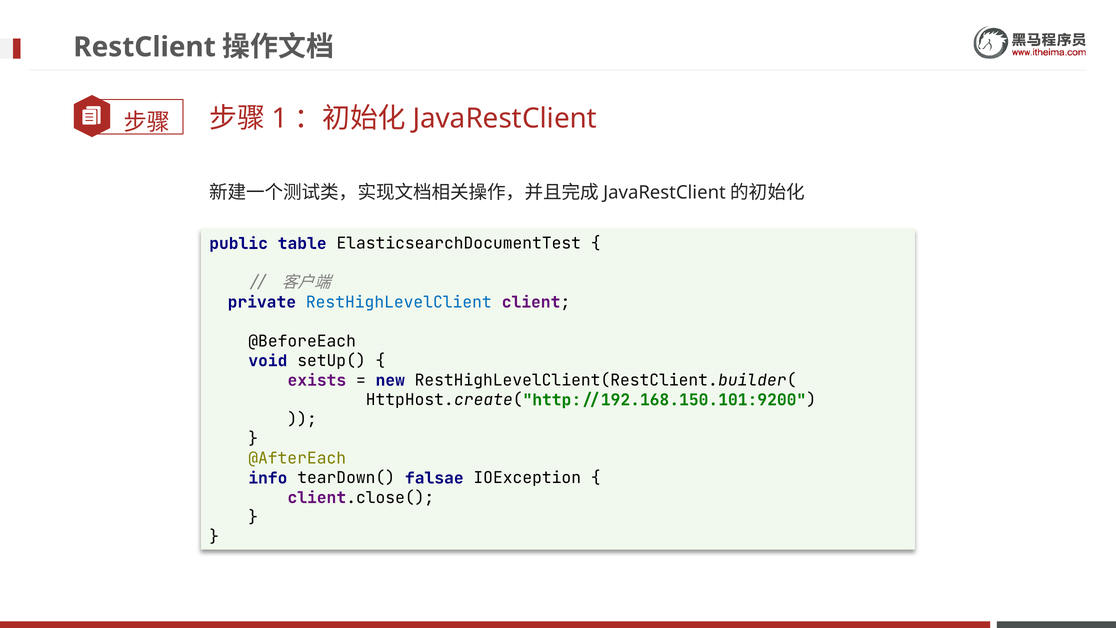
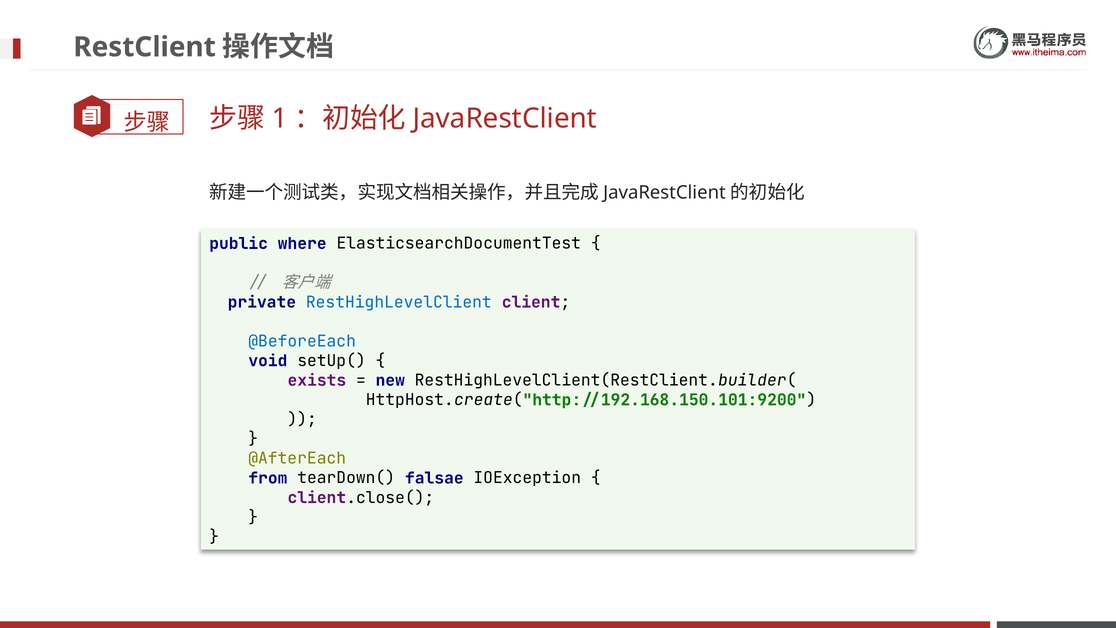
table: table -> where (302, 243)
@BeforeEach colour: black -> blue (302, 341)
info: info -> from (268, 478)
